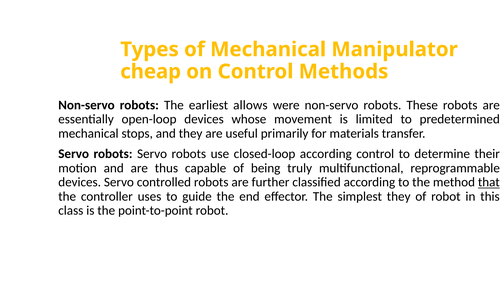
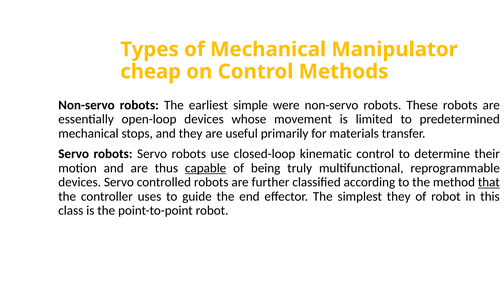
allows: allows -> simple (251, 105)
closed-loop according: according -> kinematic (326, 154)
capable underline: none -> present (206, 168)
